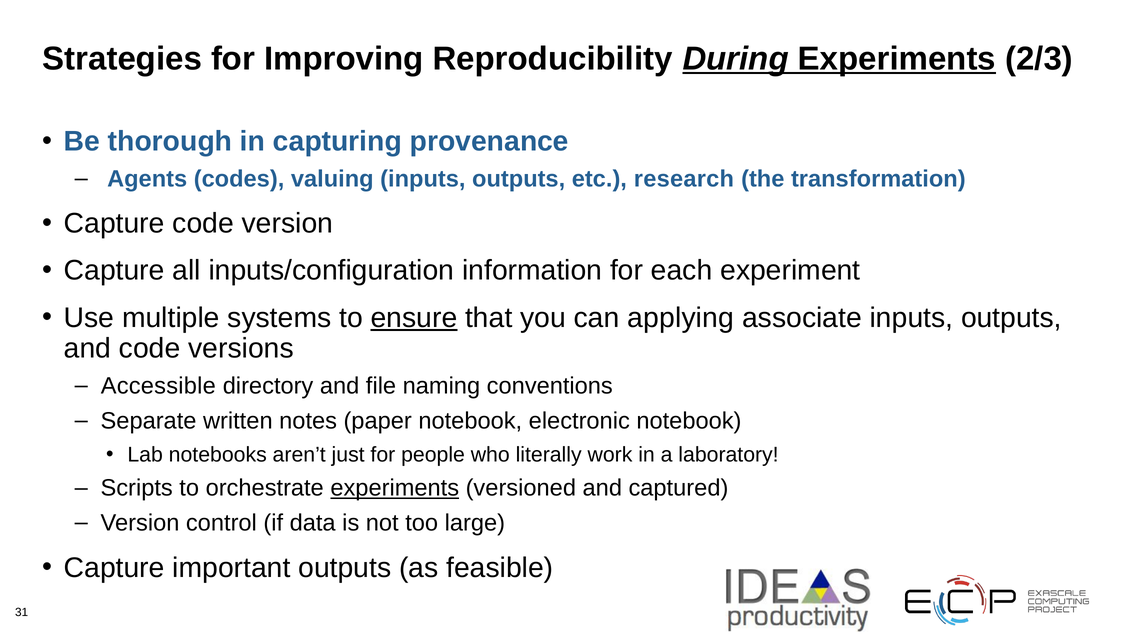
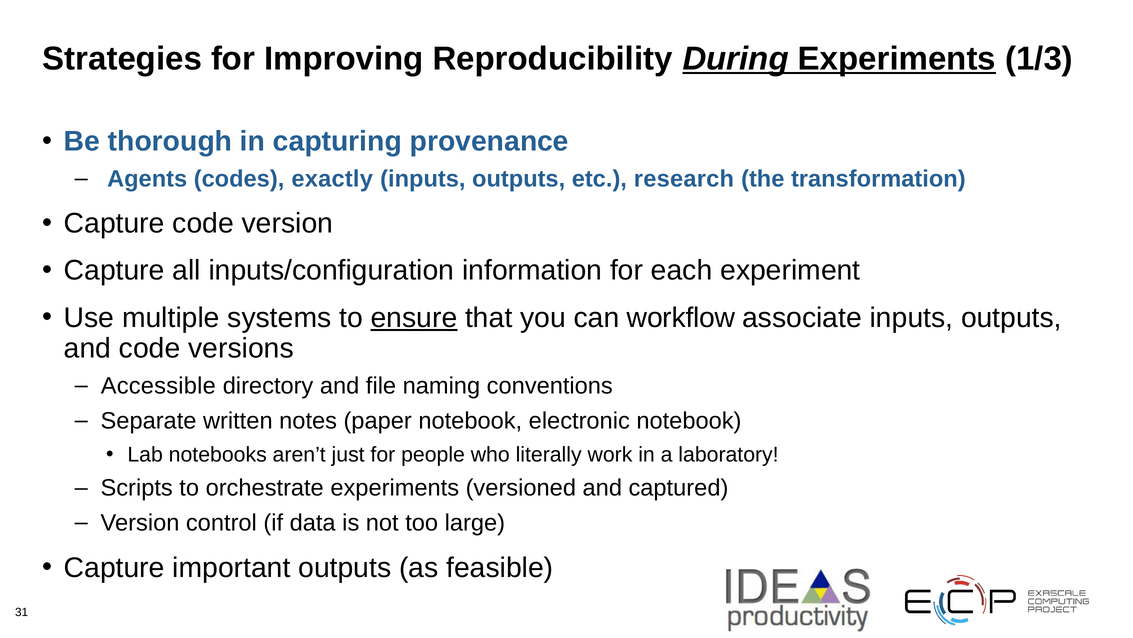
2/3: 2/3 -> 1/3 (1039, 59)
valuing: valuing -> exactly (332, 179)
applying: applying -> workflow (681, 317)
experiments underline: present -> none (395, 488)
